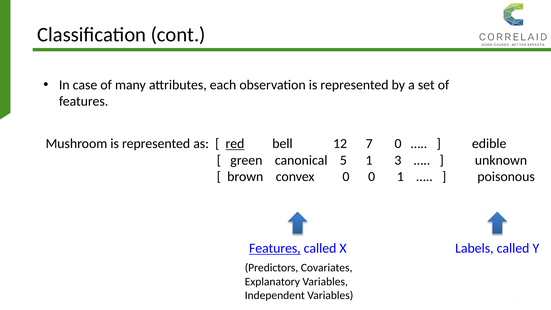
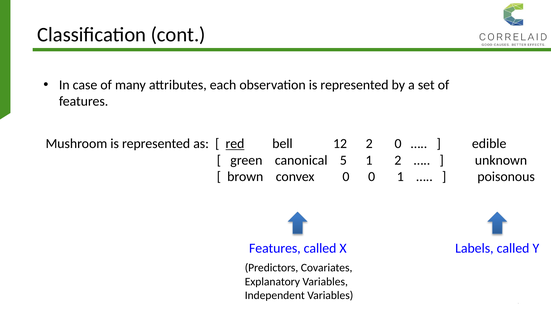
12 7: 7 -> 2 (369, 144)
1 3: 3 -> 2 (398, 160)
Features underline: present -> none (275, 248)
